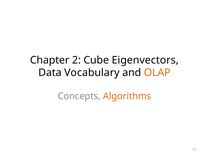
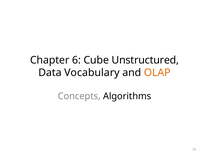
2: 2 -> 6 (76, 60)
Eigenvectors: Eigenvectors -> Unstructured (145, 60)
Algorithms colour: orange -> black (127, 96)
